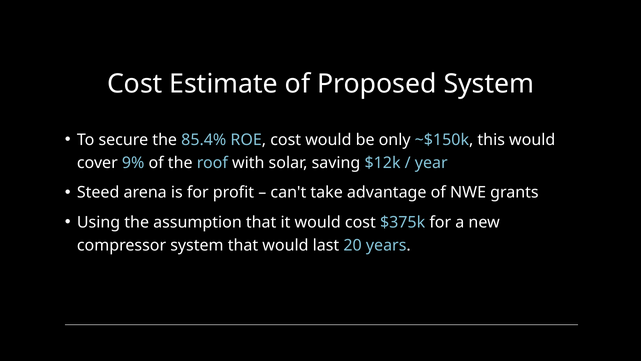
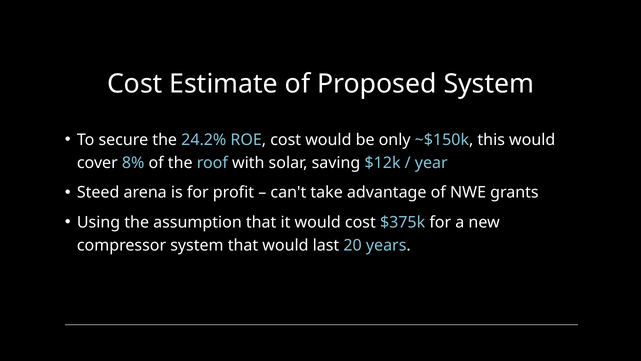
85.4%: 85.4% -> 24.2% (204, 140)
9%: 9% -> 8% (133, 163)
